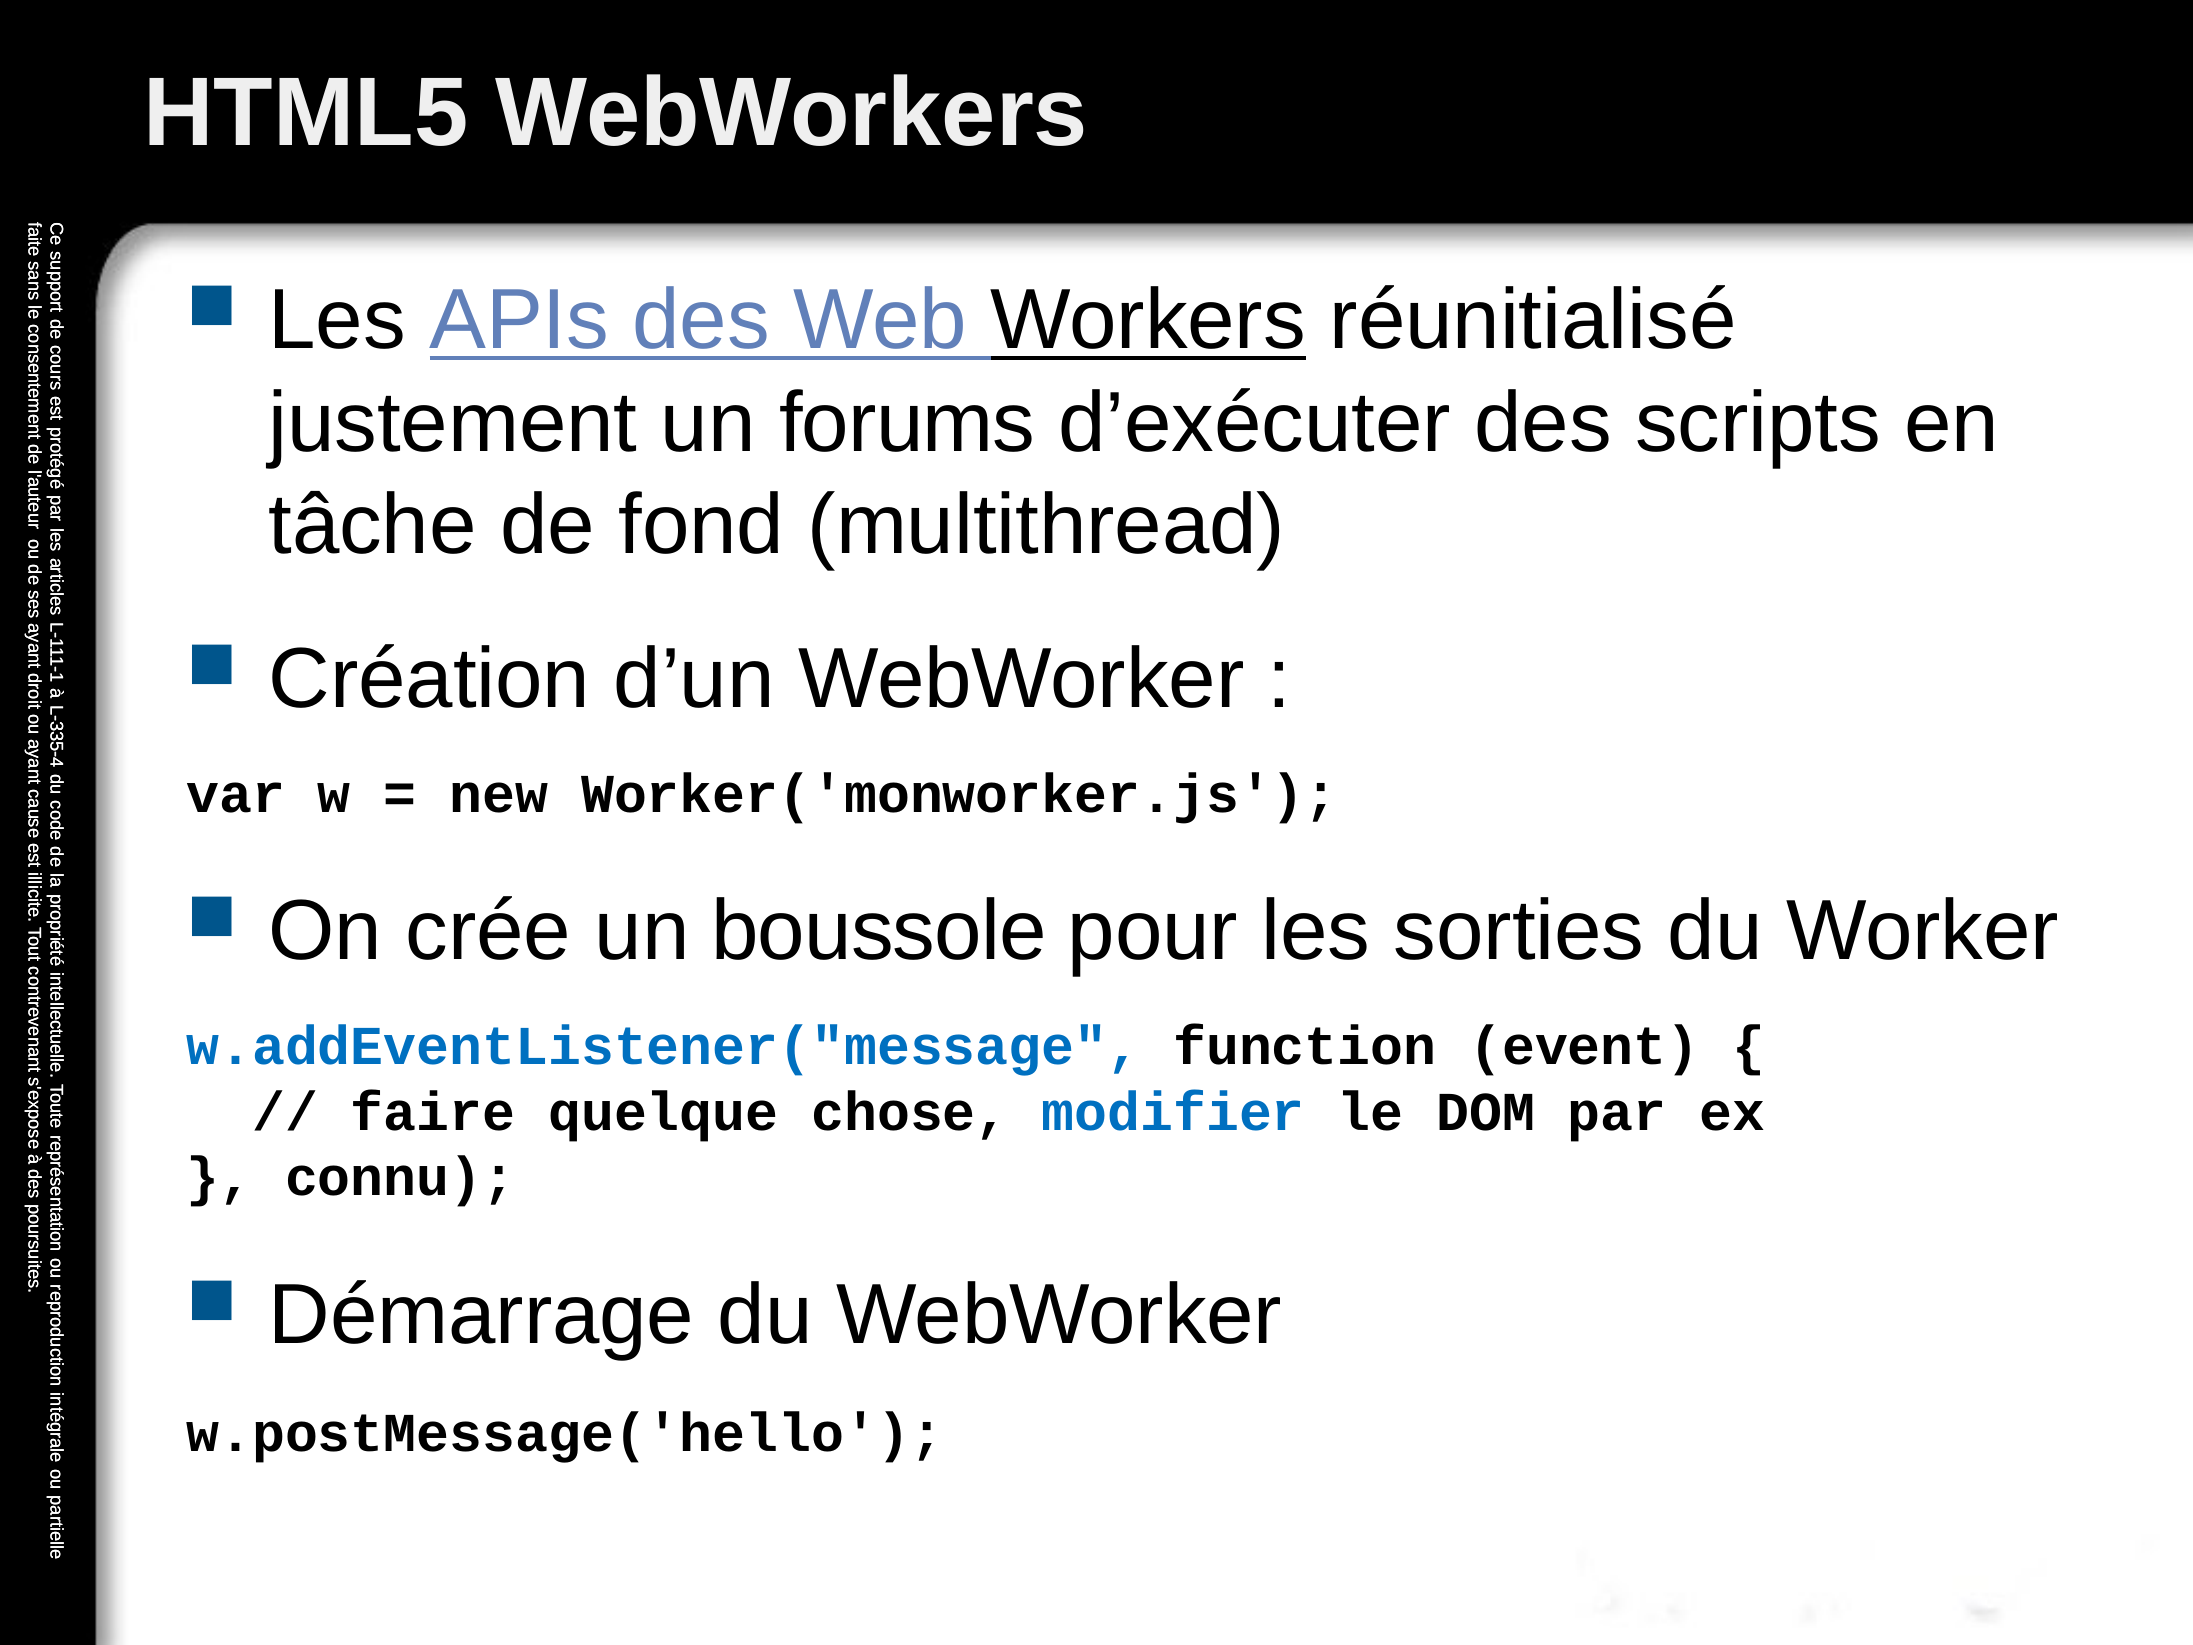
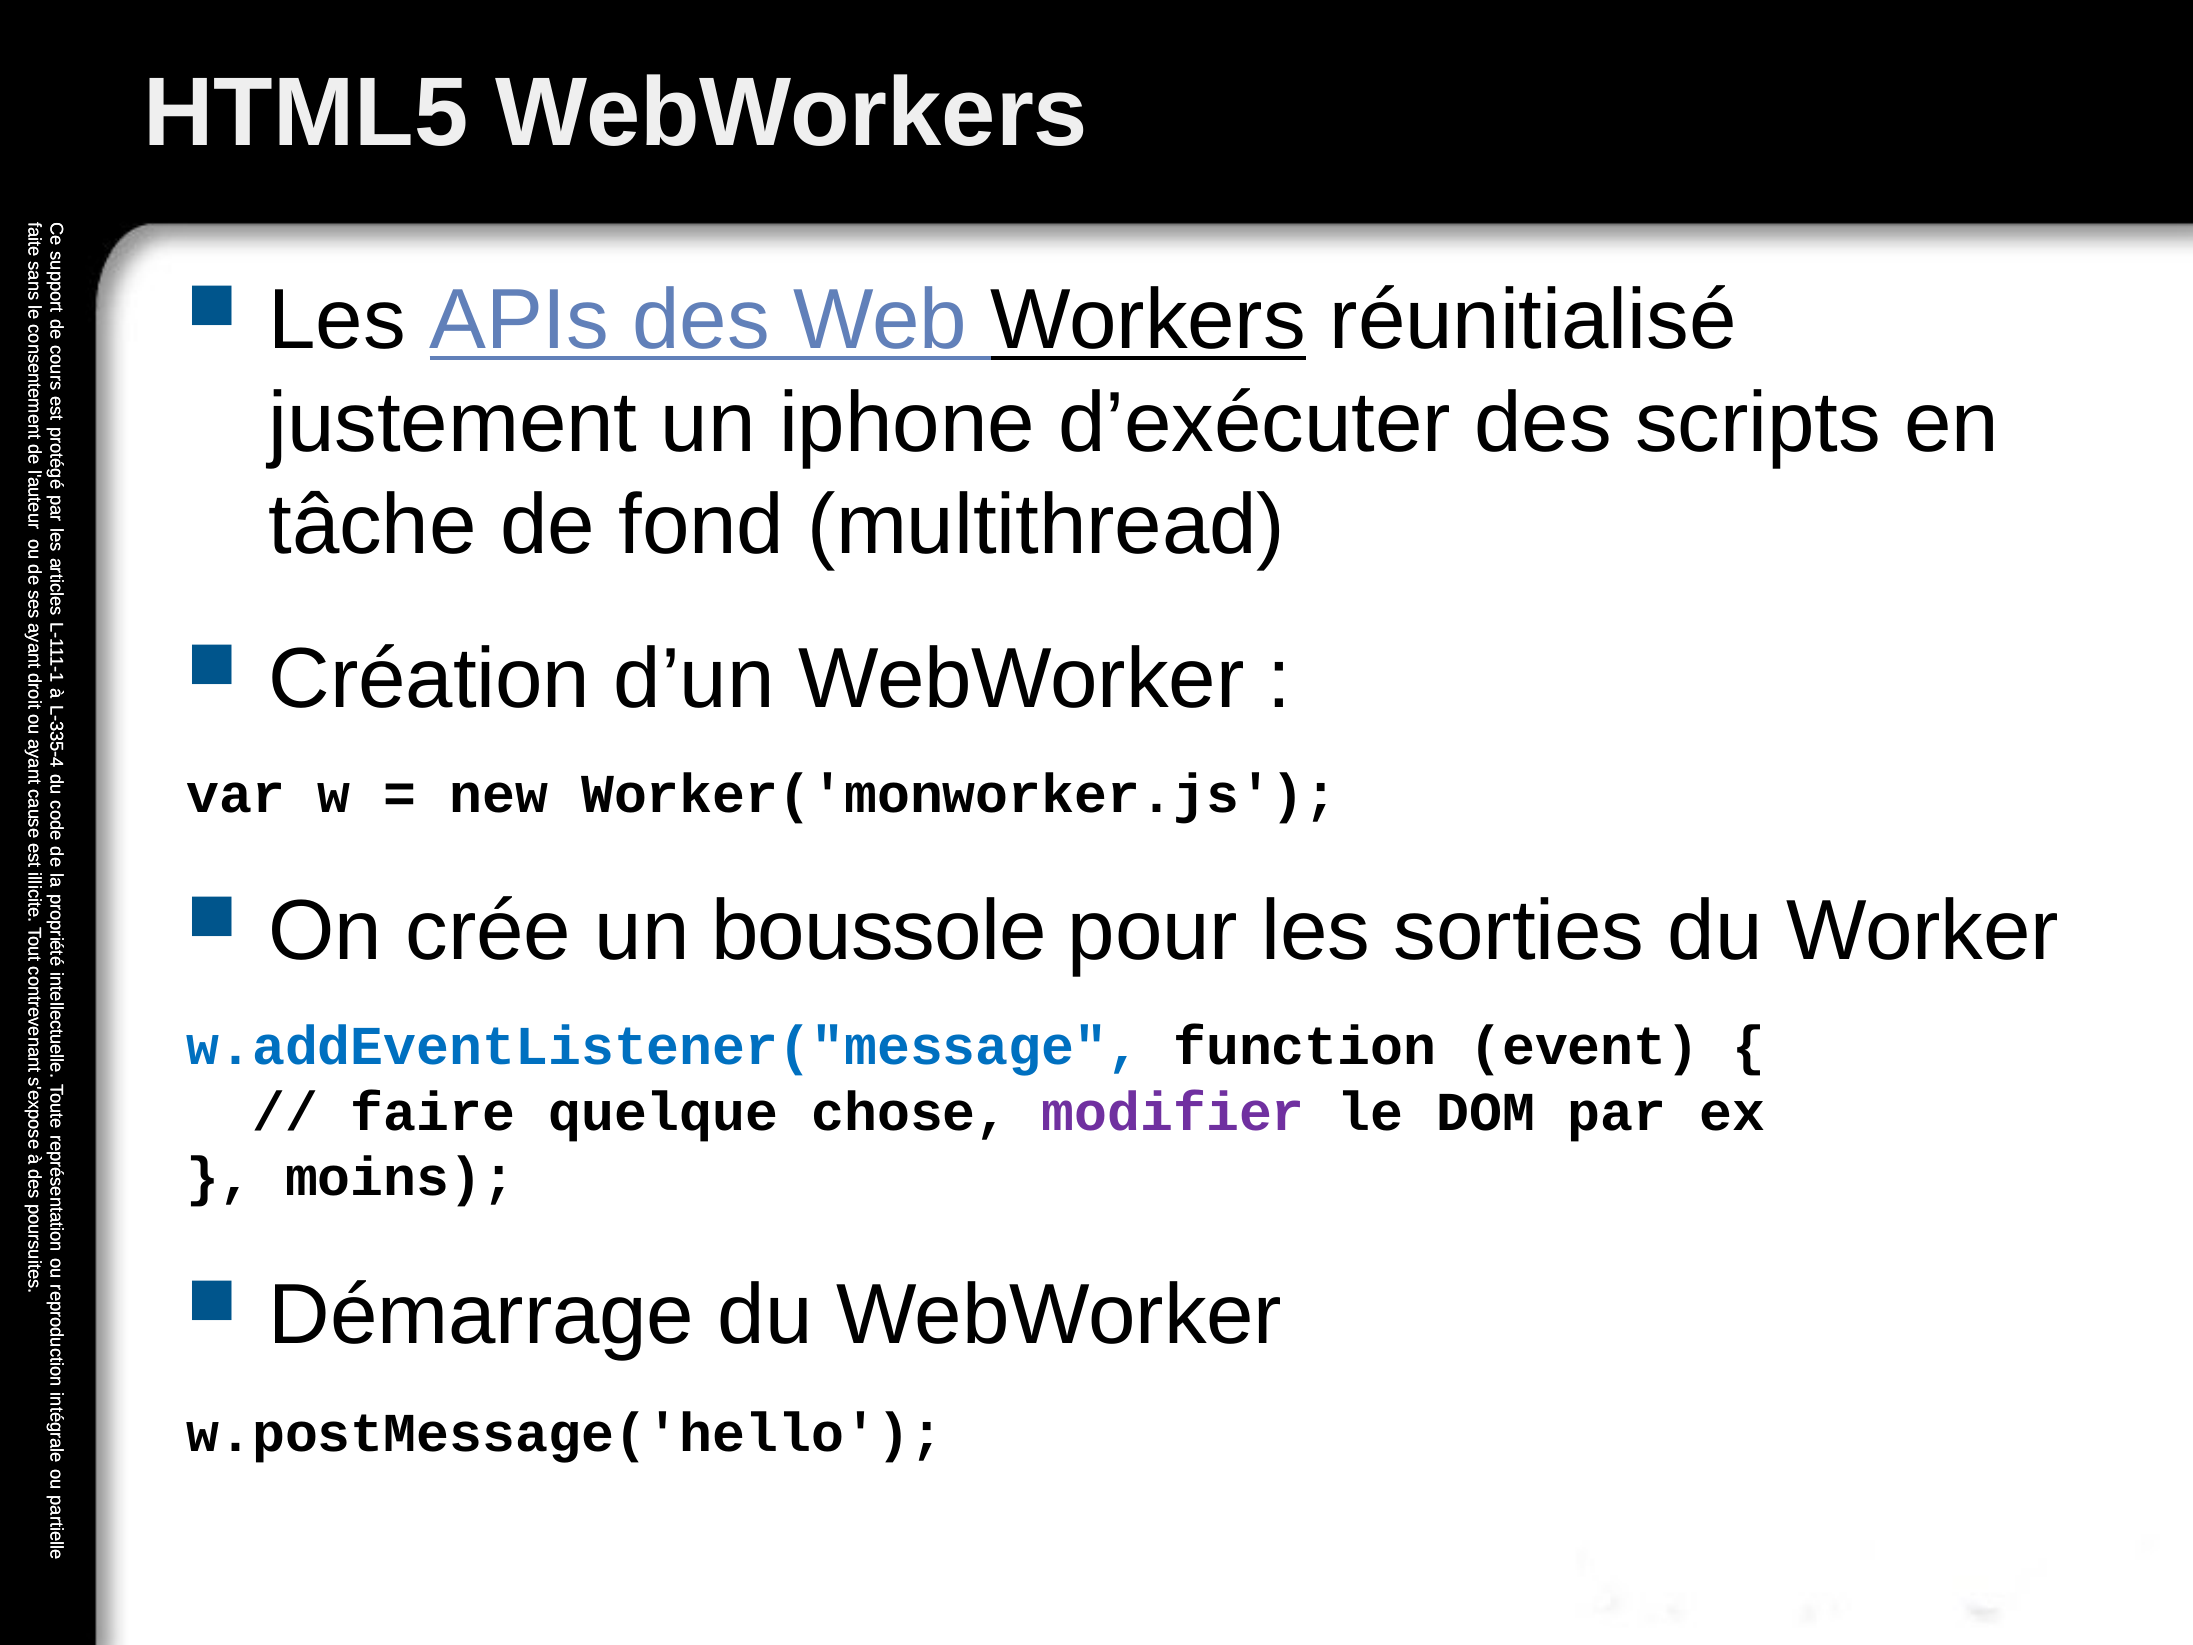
forums: forums -> iphone (907, 423)
modifier colour: blue -> purple (1173, 1112)
connu: connu -> moins (400, 1178)
